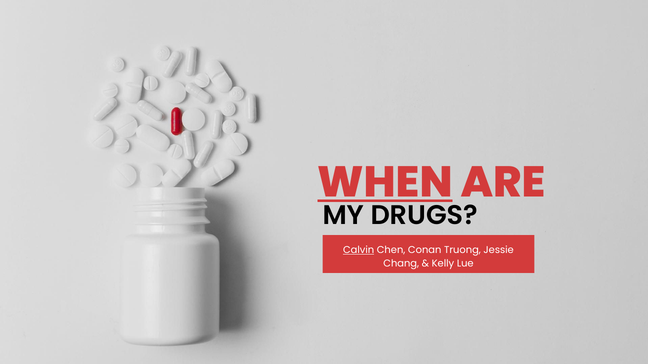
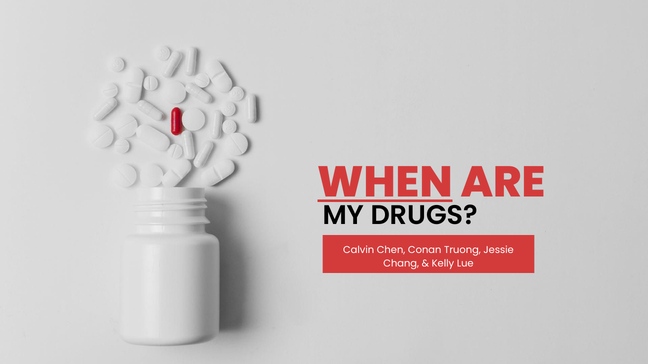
Calvin underline: present -> none (359, 250)
